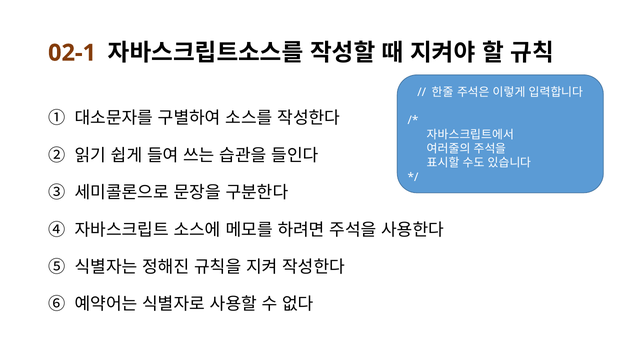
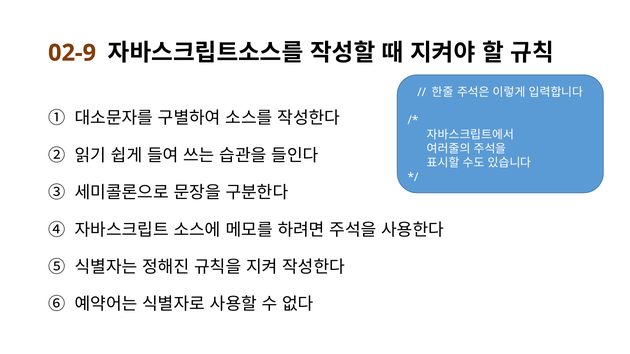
02-1: 02-1 -> 02-9 (72, 53)
